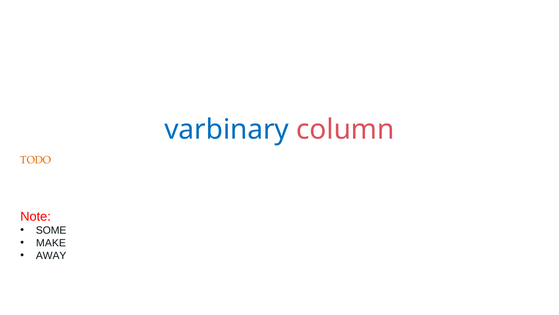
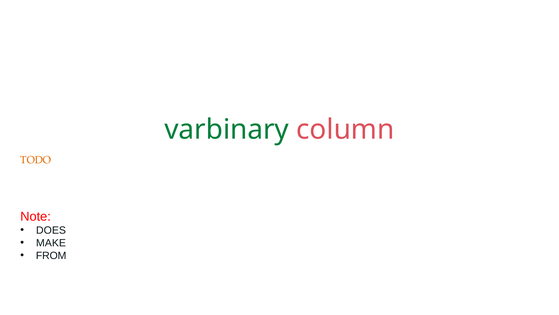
varbinary colour: blue -> green (227, 129)
SOME: SOME -> DOES (51, 230)
AWAY: AWAY -> FROM (51, 255)
